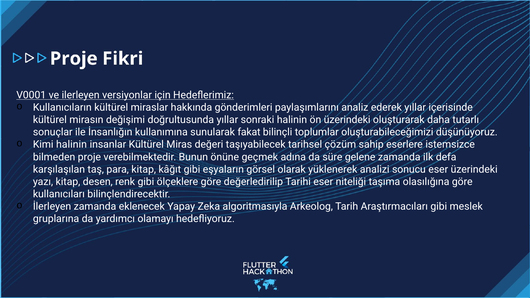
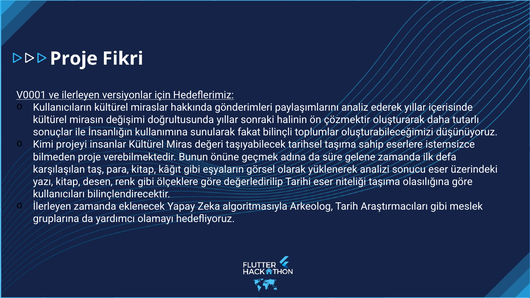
ön üzerindeki: üzerindeki -> çözmektir (347, 120)
Kimi halinin: halinin -> projeyi (72, 145)
tarihsel çözüm: çözüm -> taşıma (340, 145)
